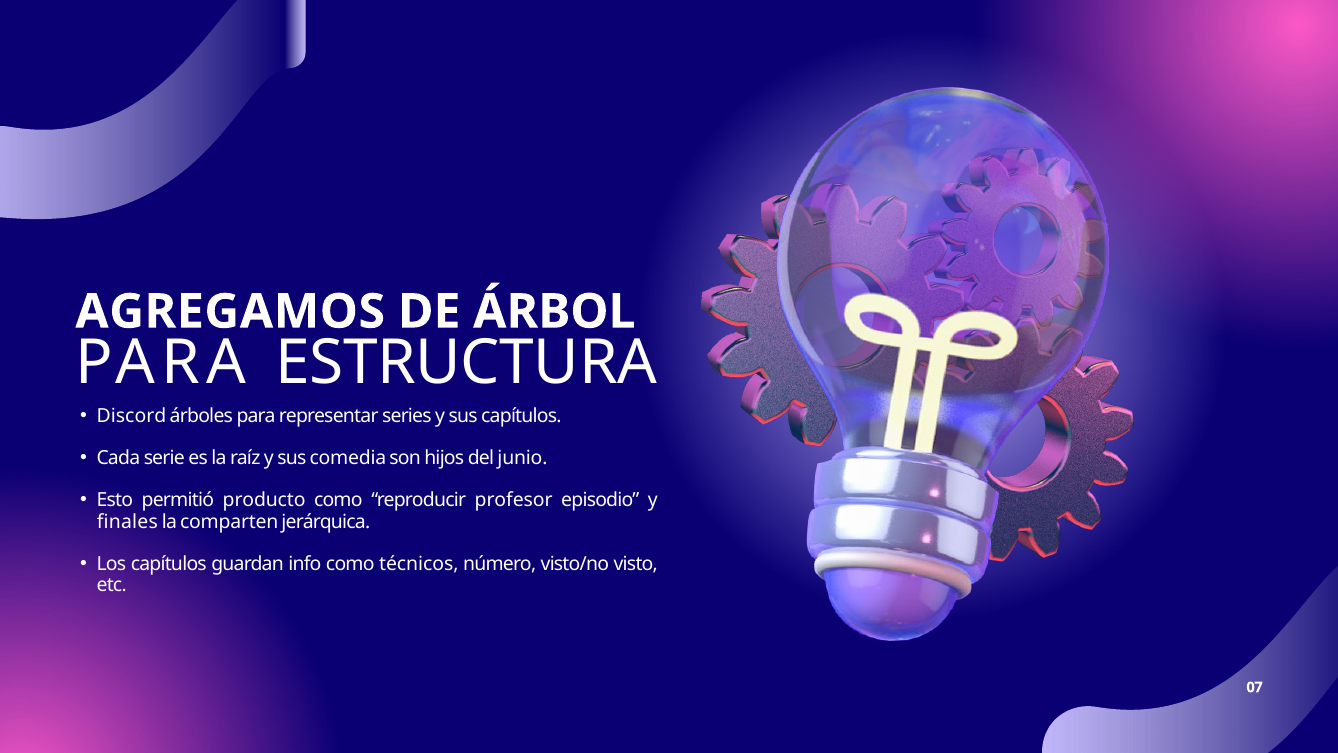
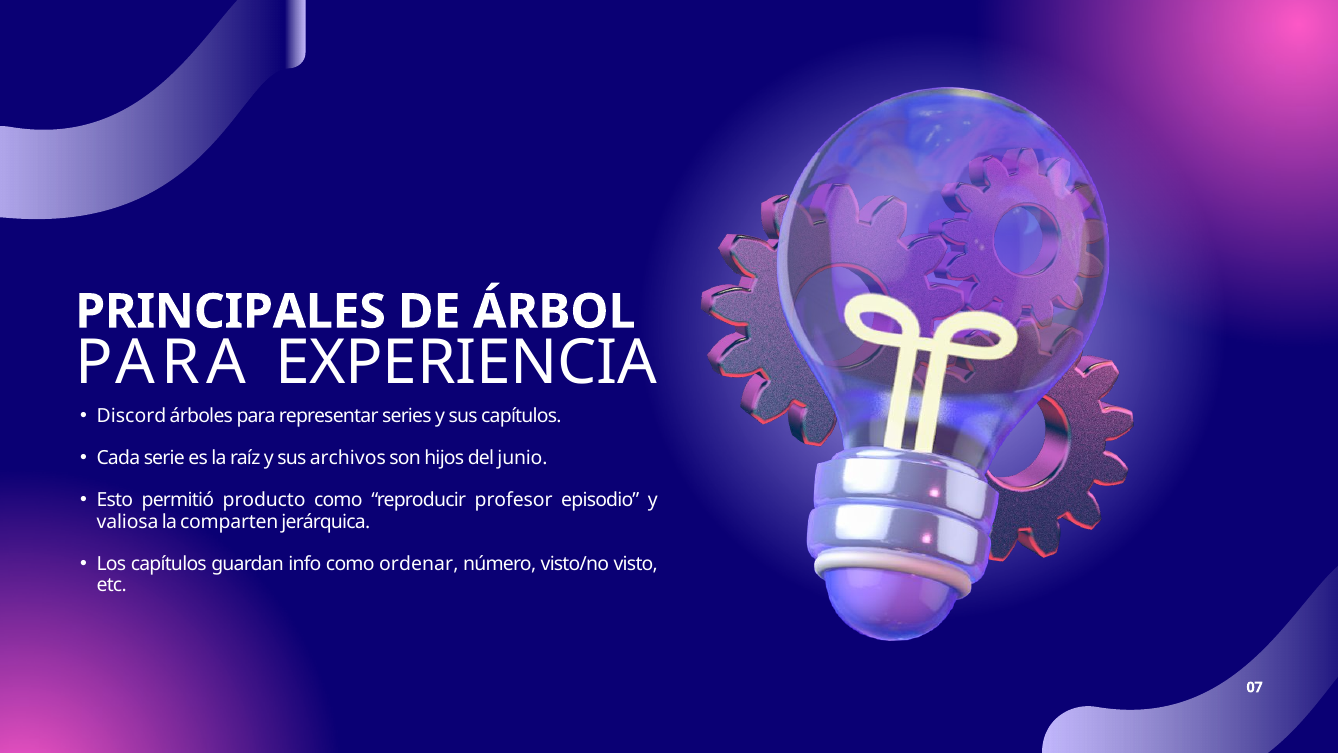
AGREGAMOS: AGREGAMOS -> PRINCIPALES (231, 312)
ESTRUCTURA: ESTRUCTURA -> EXPERIENCIA (466, 363)
comedia: comedia -> archivos (348, 458)
finales: finales -> valiosa (128, 521)
técnicos: técnicos -> ordenar (419, 564)
